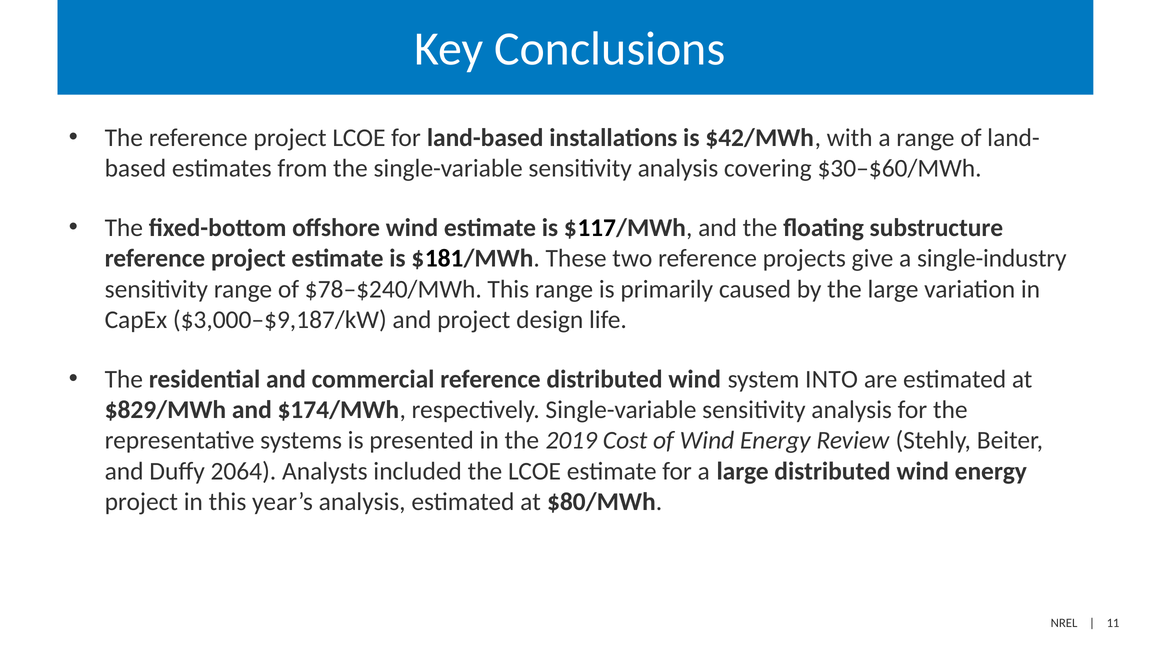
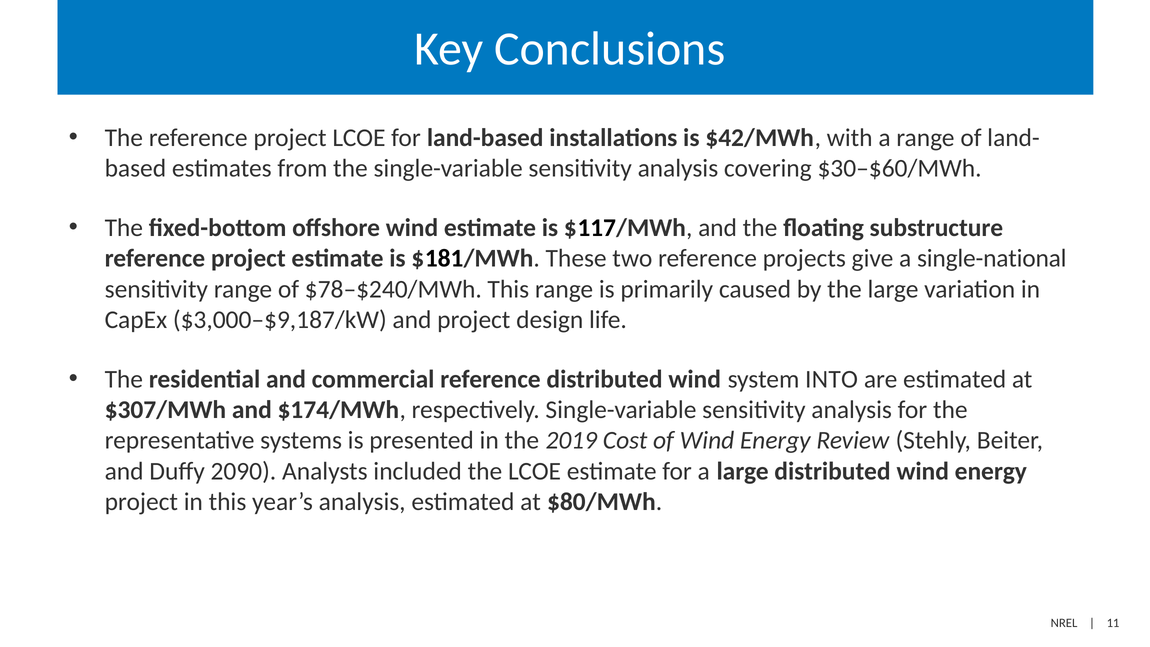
single-industry: single-industry -> single-national (992, 258)
$829/MWh: $829/MWh -> $307/MWh (165, 410)
2064: 2064 -> 2090 (243, 471)
